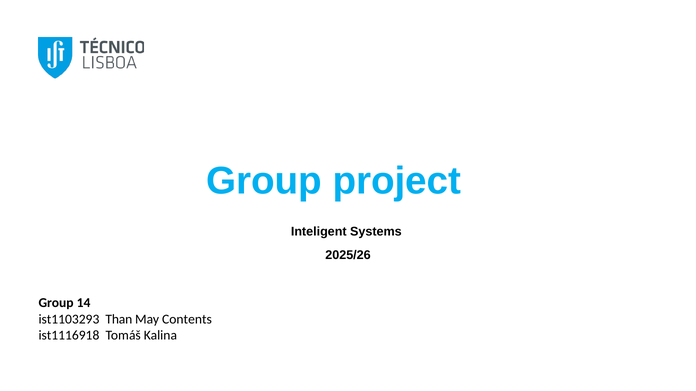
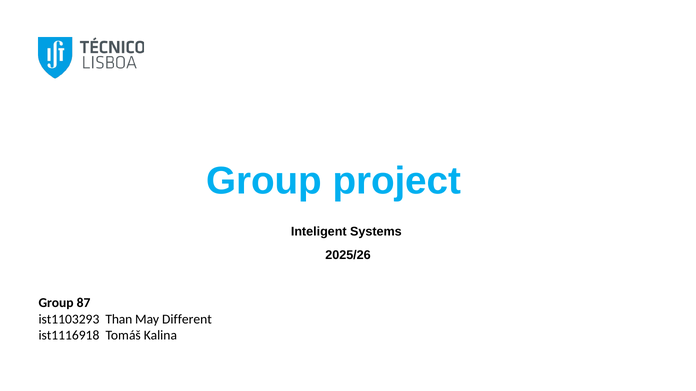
14: 14 -> 87 (84, 303)
Contents: Contents -> Different (187, 320)
